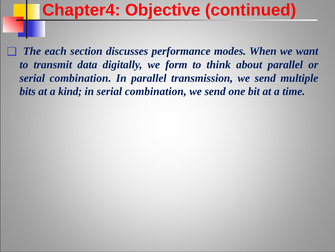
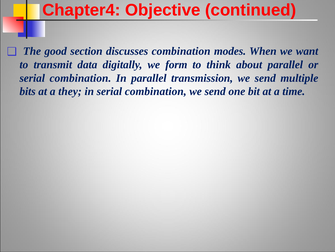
each: each -> good (56, 51)
discusses performance: performance -> combination (181, 51)
kind: kind -> they (70, 91)
